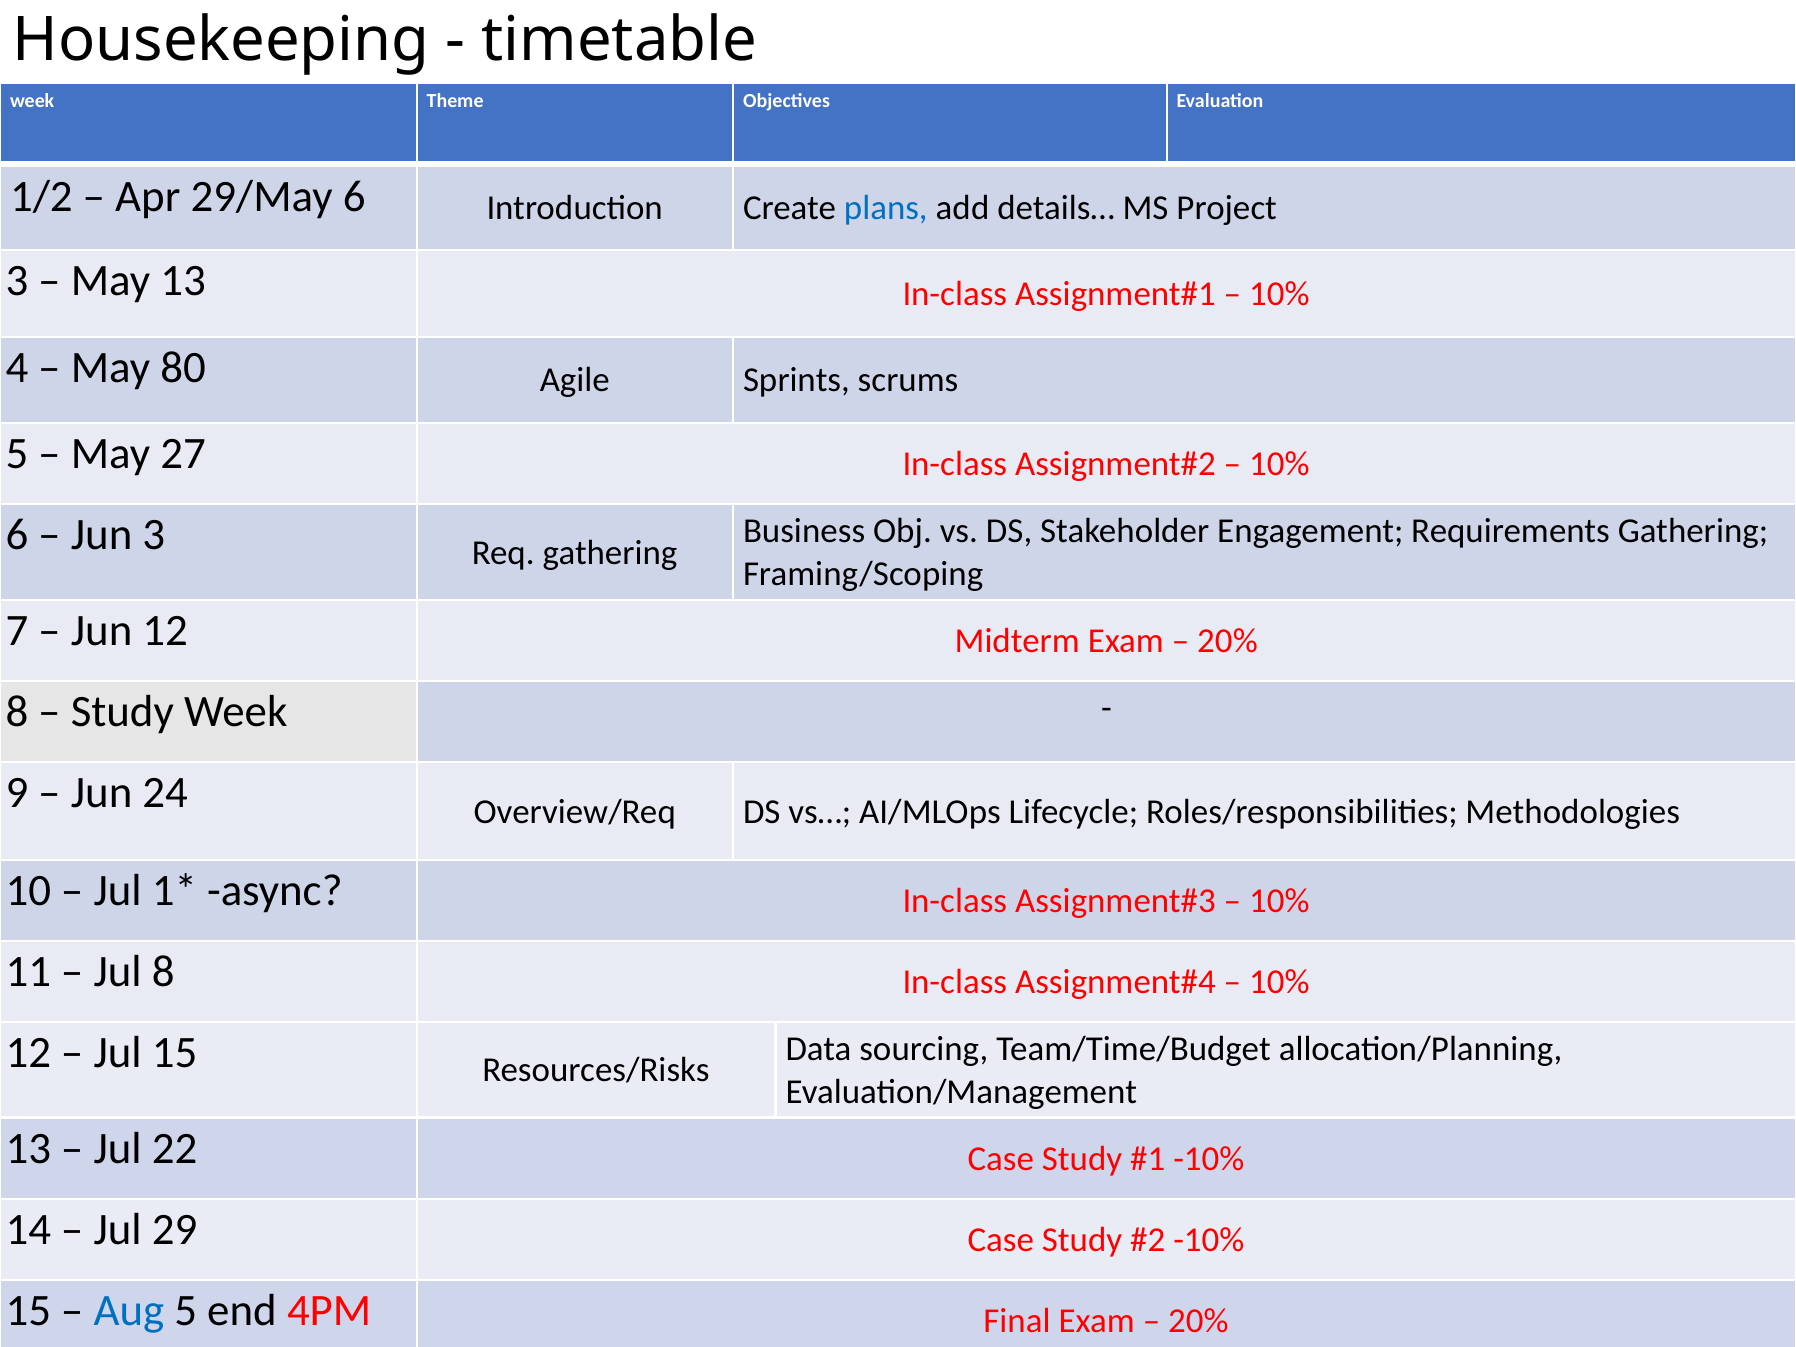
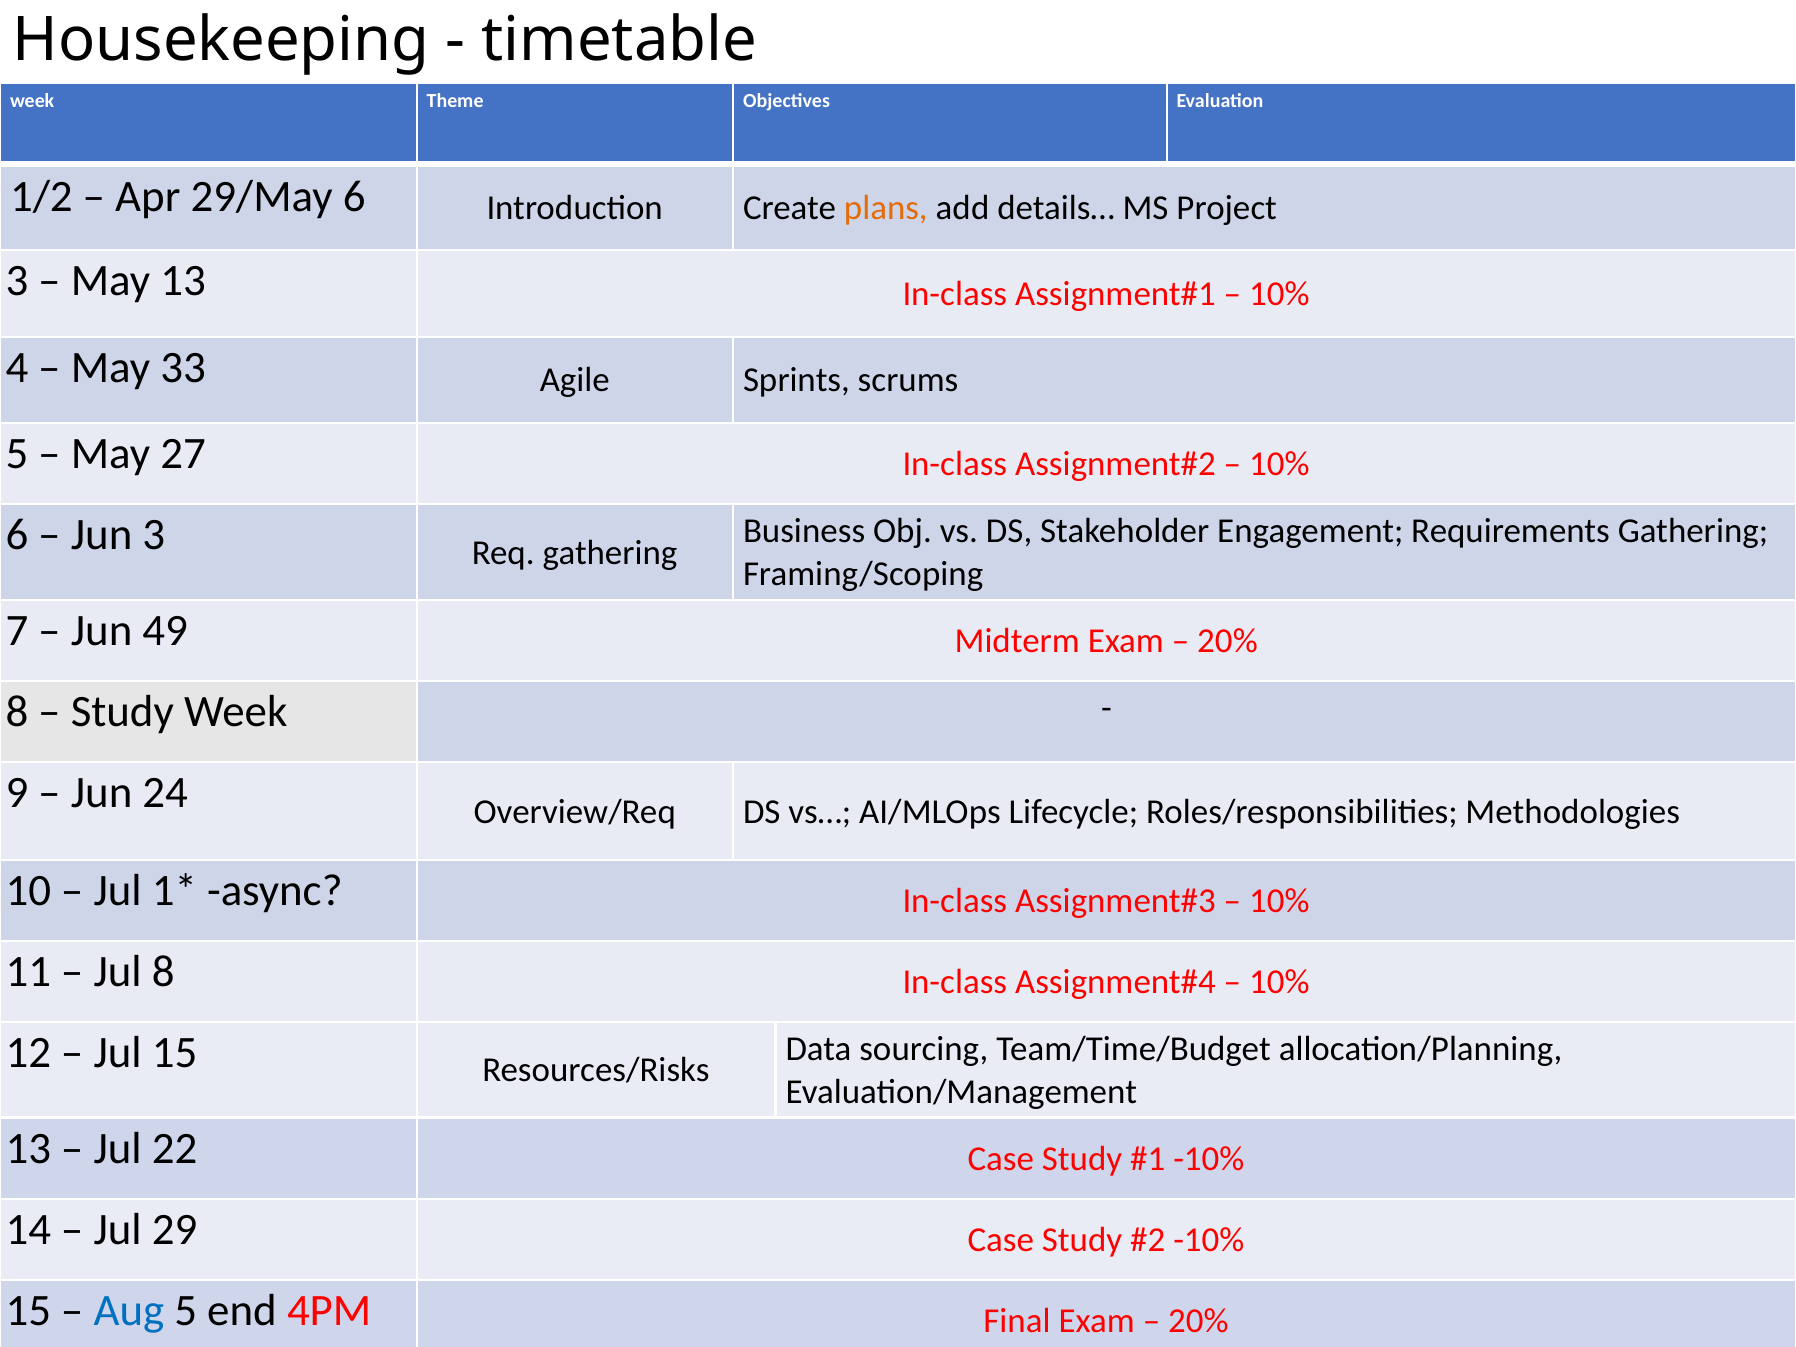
plans colour: blue -> orange (886, 208)
80: 80 -> 33 (183, 368)
Jun 12: 12 -> 49 (165, 631)
